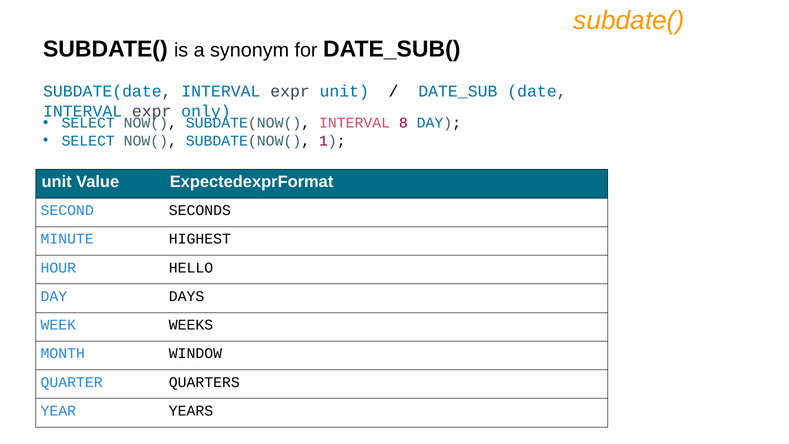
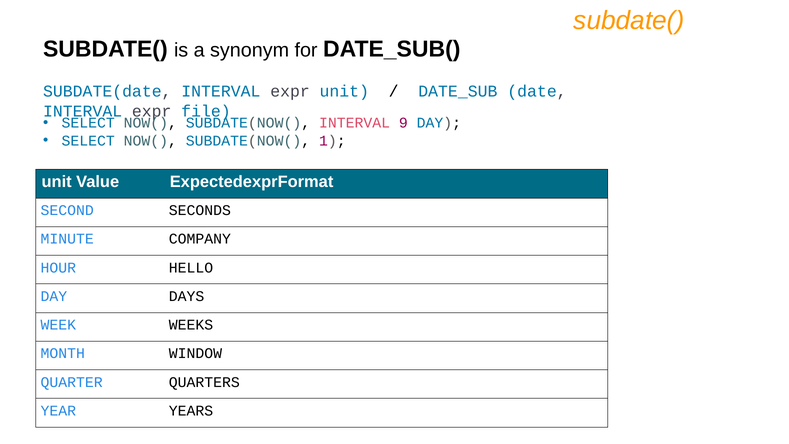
only: only -> file (206, 111)
8: 8 -> 9 (403, 123)
HIGHEST: HIGHEST -> COMPANY (200, 239)
